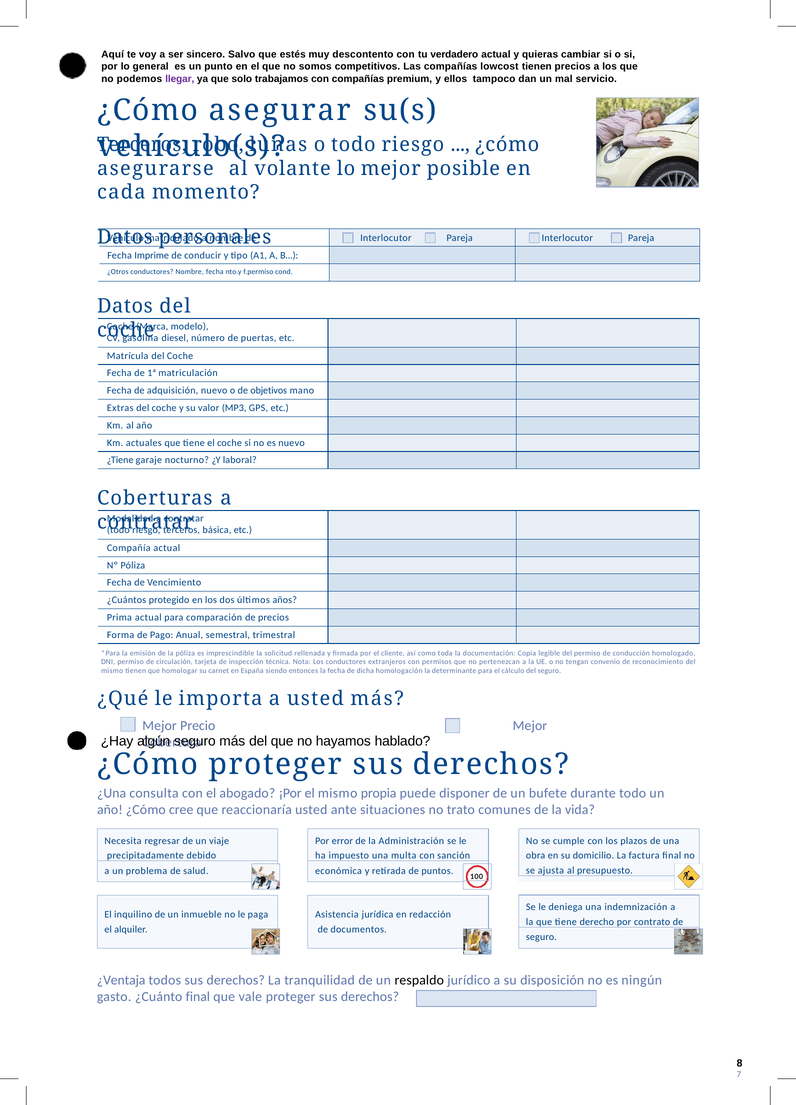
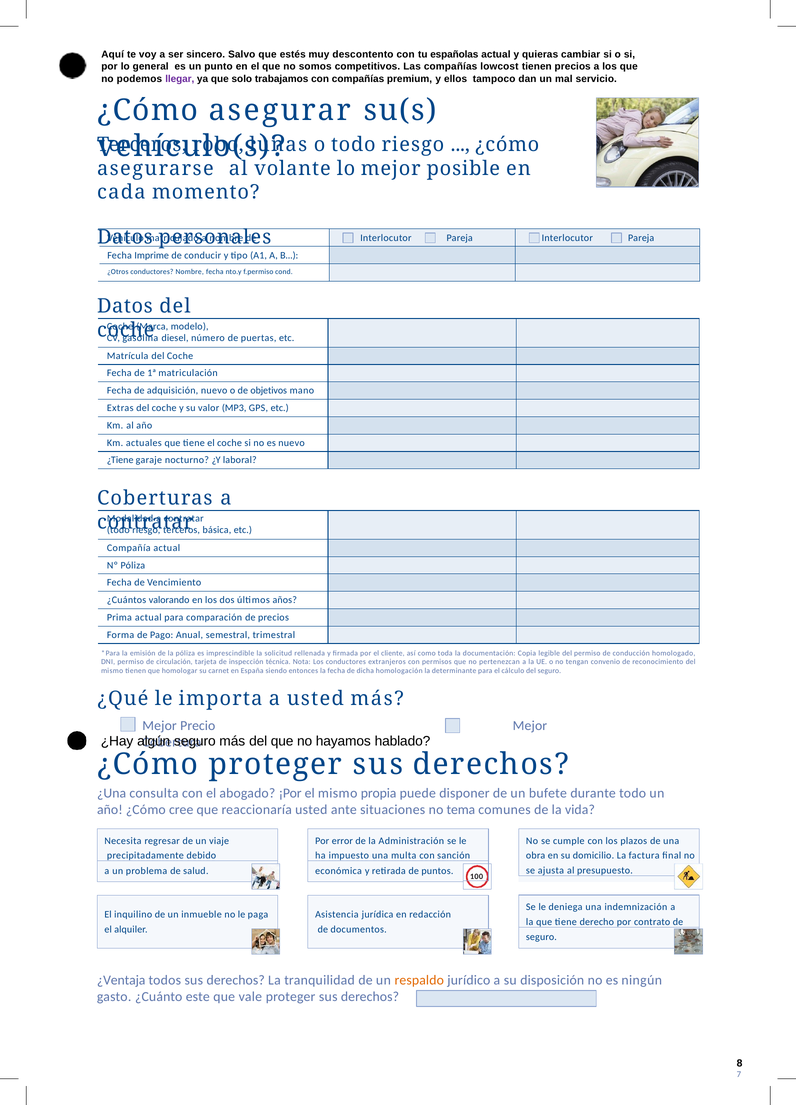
verdadero: verdadero -> españolas (454, 54)
protegido: protegido -> valorando (169, 600)
trato: trato -> tema (461, 809)
respaldo colour: black -> orange (419, 980)
¿Cuánto final: final -> este (198, 996)
